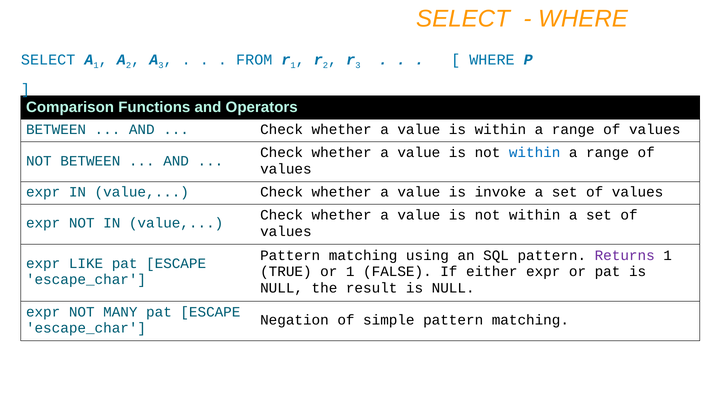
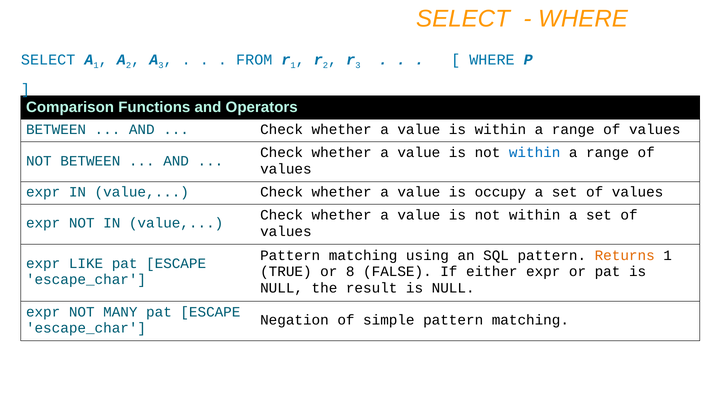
invoke: invoke -> occupy (500, 192)
Returns colour: purple -> orange (625, 256)
or 1: 1 -> 8 (350, 272)
